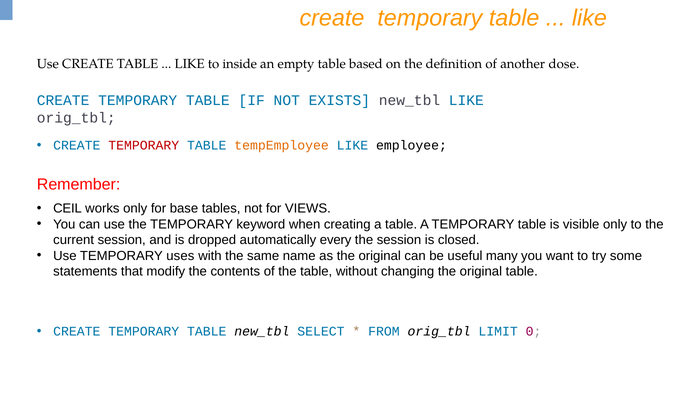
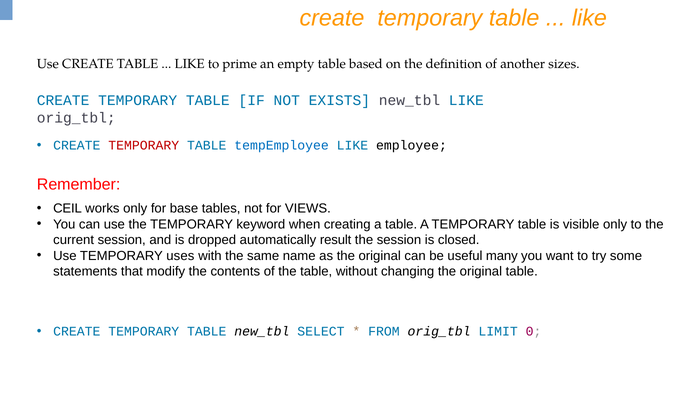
inside: inside -> prime (240, 64)
dose: dose -> sizes (564, 64)
tempEmployee colour: orange -> blue (282, 145)
every: every -> result (336, 240)
